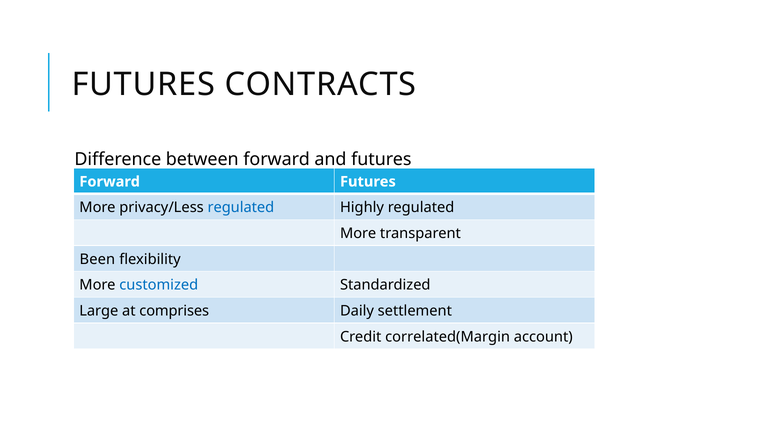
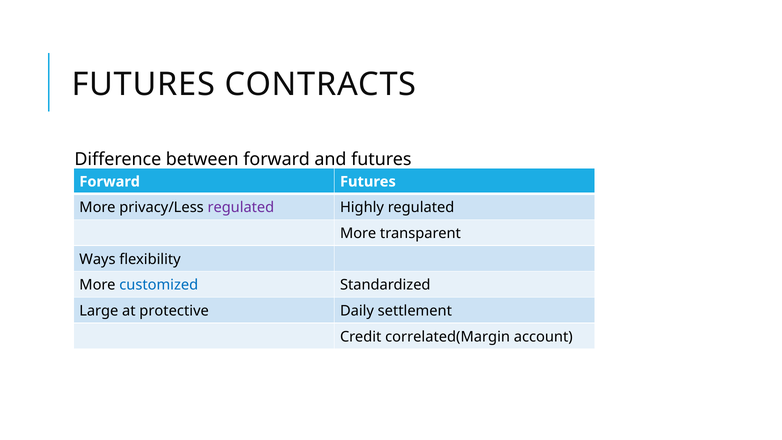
regulated colour: blue -> purple (241, 207)
Been: Been -> Ways (97, 259)
comprises: comprises -> protective (174, 311)
